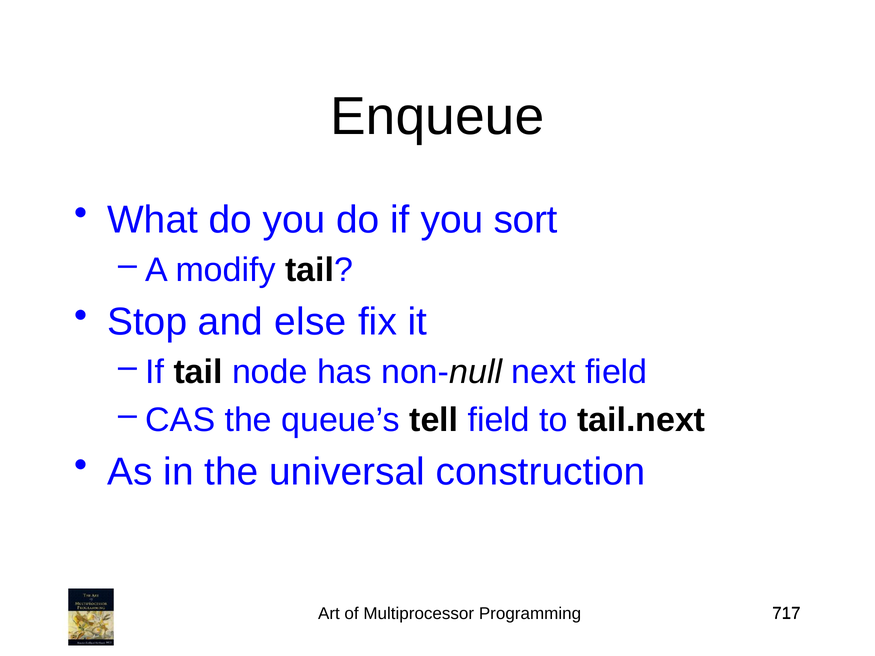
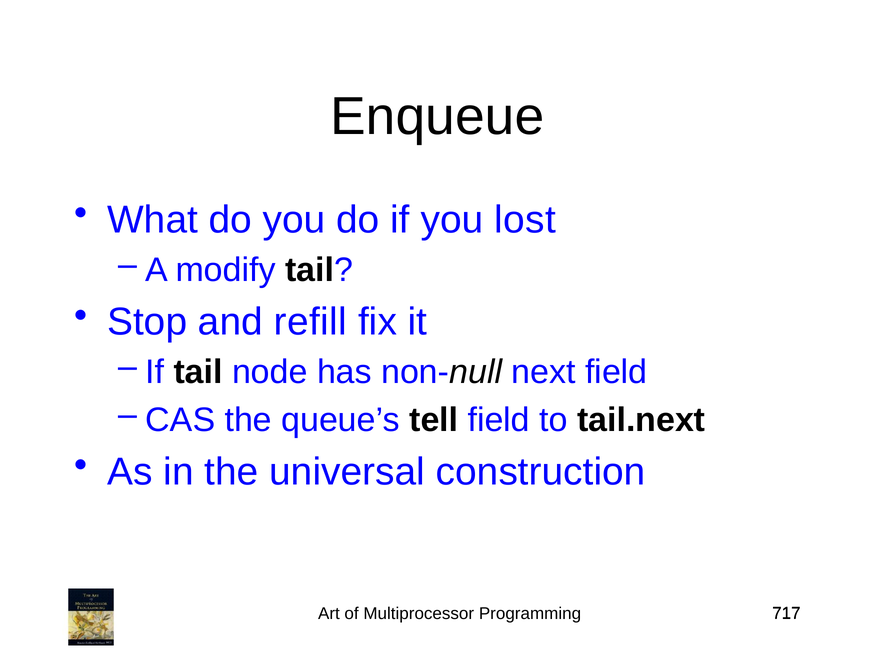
sort: sort -> lost (525, 220)
else: else -> refill (310, 322)
